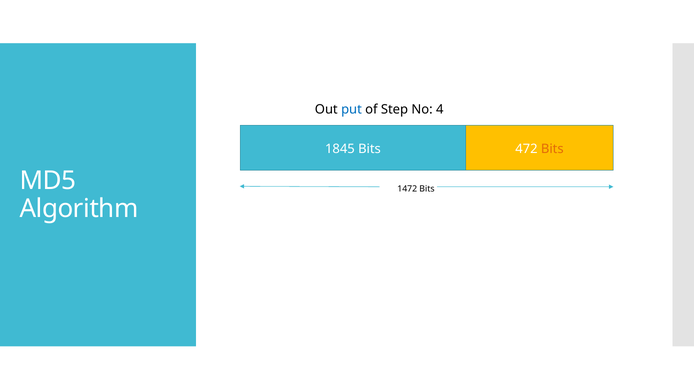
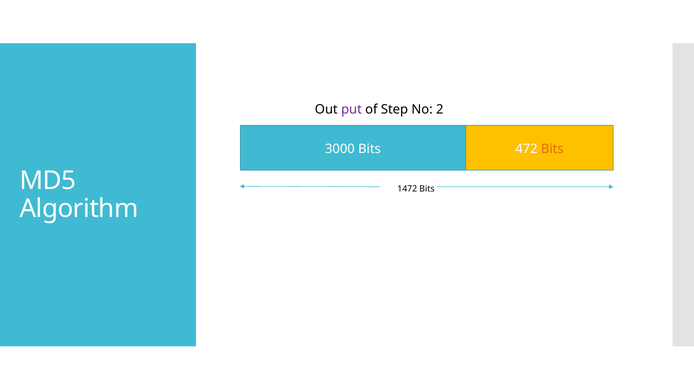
put colour: blue -> purple (351, 109)
4: 4 -> 2 (440, 109)
1845: 1845 -> 3000 (340, 149)
